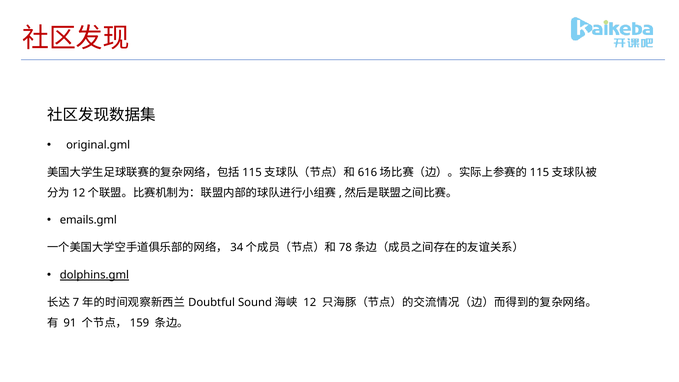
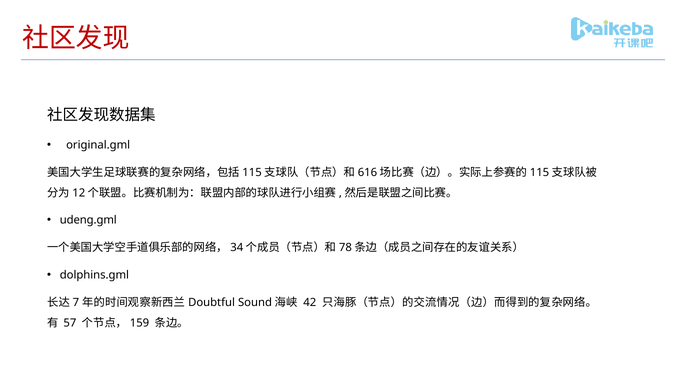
emails.gml: emails.gml -> udeng.gml (88, 220)
dolphins.gml underline: present -> none (94, 275)
12: 12 -> 42 (310, 302)
91: 91 -> 57 (70, 323)
